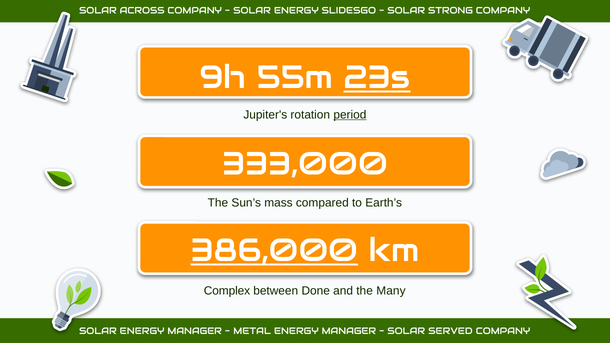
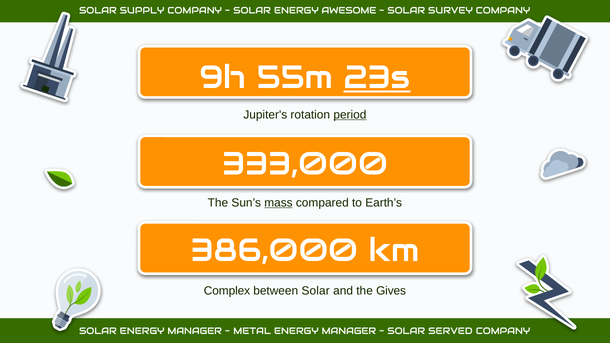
ACROSS: ACROSS -> SUPPLY (142, 11)
SLIDESGO: SLIDESGO -> AWESOME (349, 11)
STRONG: STRONG -> SURVEY (450, 11)
mass underline: none -> present (278, 203)
386,000 underline: present -> none (275, 251)
between Done: Done -> Solar (316, 291)
Many: Many -> Gives (391, 291)
